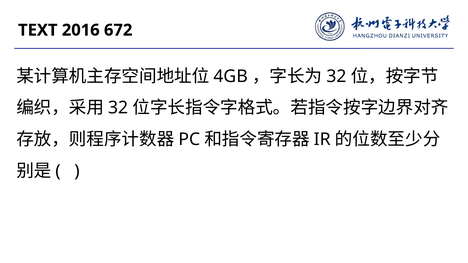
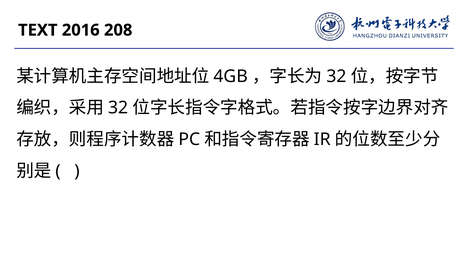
672: 672 -> 208 (118, 30)
